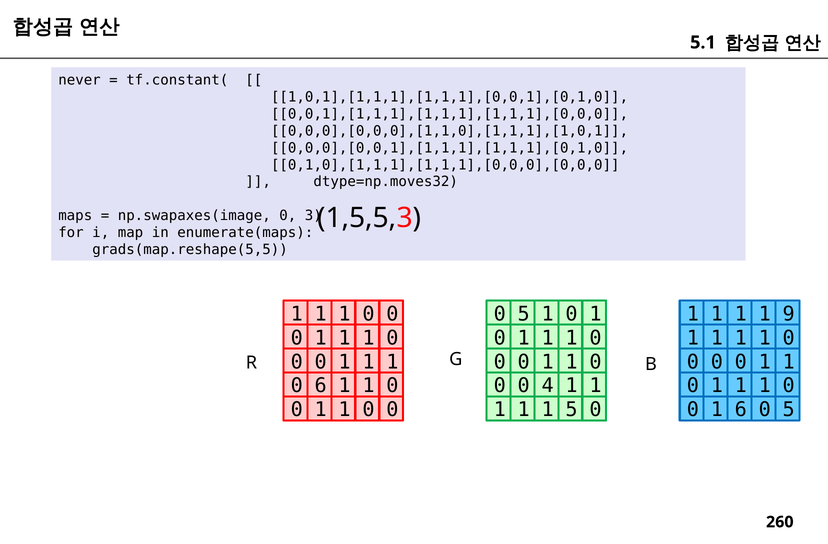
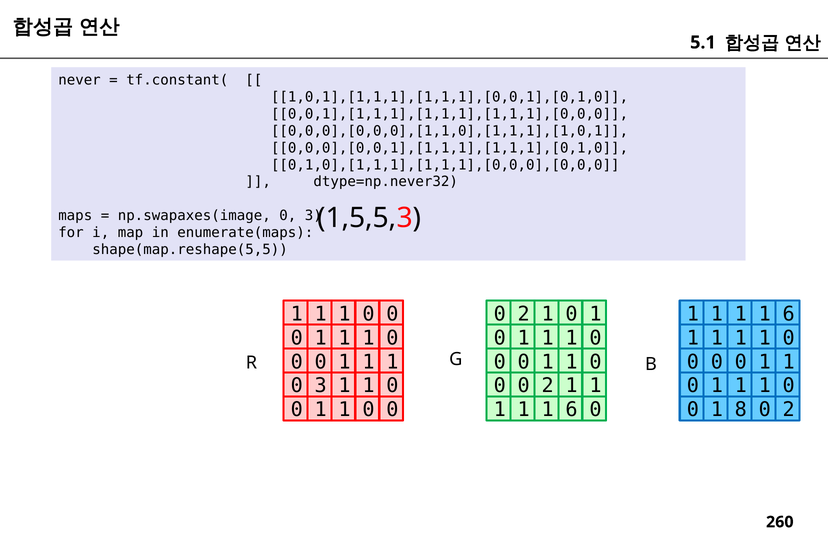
dtype=np.moves32: dtype=np.moves32 -> dtype=np.never32 (386, 182)
grads(map.reshape(5,5: grads(map.reshape(5,5 -> shape(map.reshape(5,5 (190, 249)
5: 5 -> 2 (524, 314)
9: 9 -> 6 (789, 314)
6: 6 -> 3 (321, 386)
0 0 4: 4 -> 2 (548, 386)
5: 5 -> 6 (572, 410)
1 6: 6 -> 8 (741, 410)
5: 5 -> 2 (789, 410)
